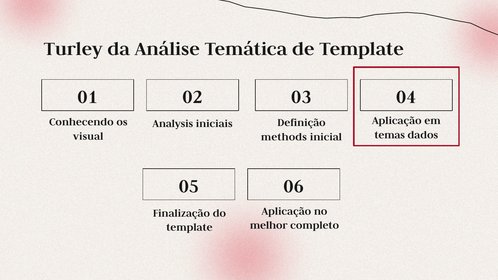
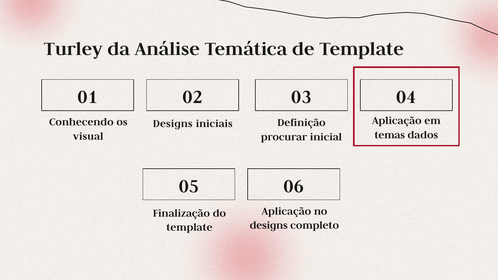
Analysis: Analysis -> Designs (173, 123)
methods: methods -> procurar (284, 137)
melhor: melhor -> designs (269, 225)
